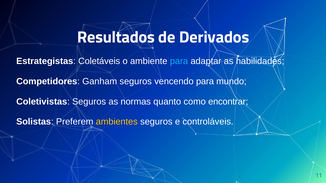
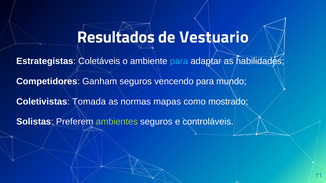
Derivados: Derivados -> Vestuario (214, 37)
Coletivistas Seguros: Seguros -> Tomada (89, 102)
quanto: quanto -> mapas (167, 102)
encontrar: encontrar -> mostrado (228, 102)
ambientes colour: yellow -> light green (117, 122)
